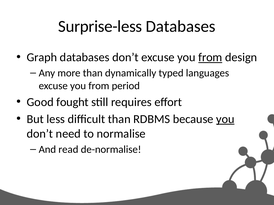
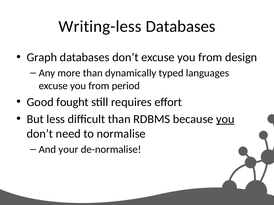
Surprise-less: Surprise-less -> Writing-less (100, 27)
from underline: present -> none (210, 57)
read: read -> your (68, 150)
